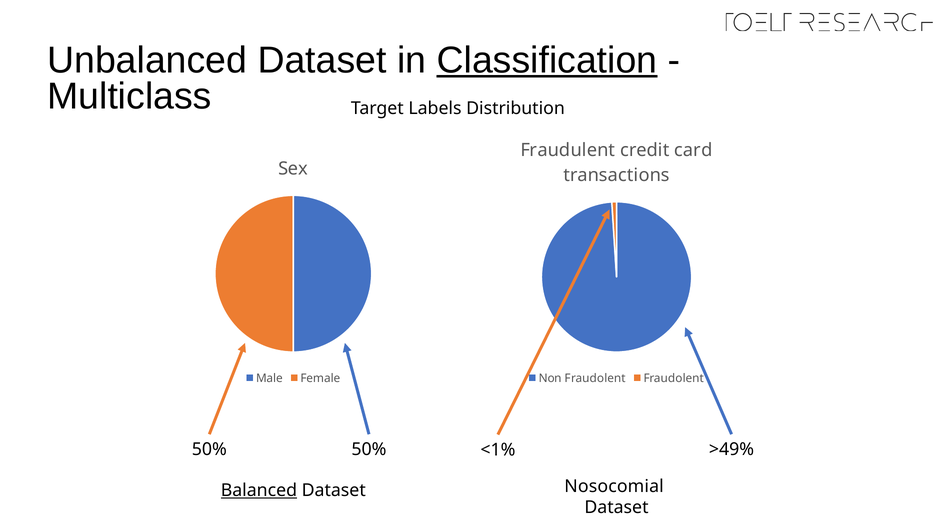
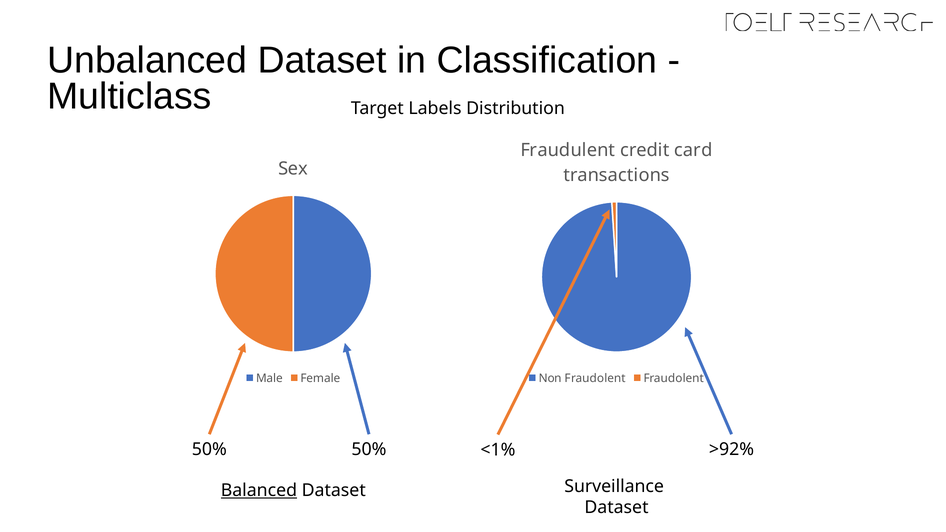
Classification underline: present -> none (547, 60)
>49%: >49% -> >92% (732, 450)
Nosocomial: Nosocomial -> Surveillance (614, 486)
